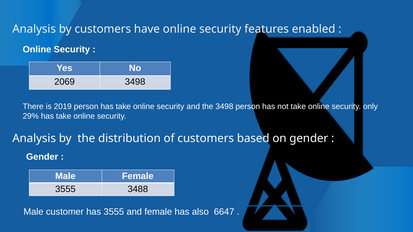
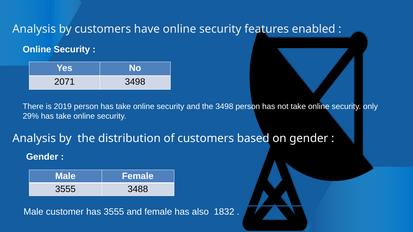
2069: 2069 -> 2071 (65, 82)
6647: 6647 -> 1832 (224, 212)
